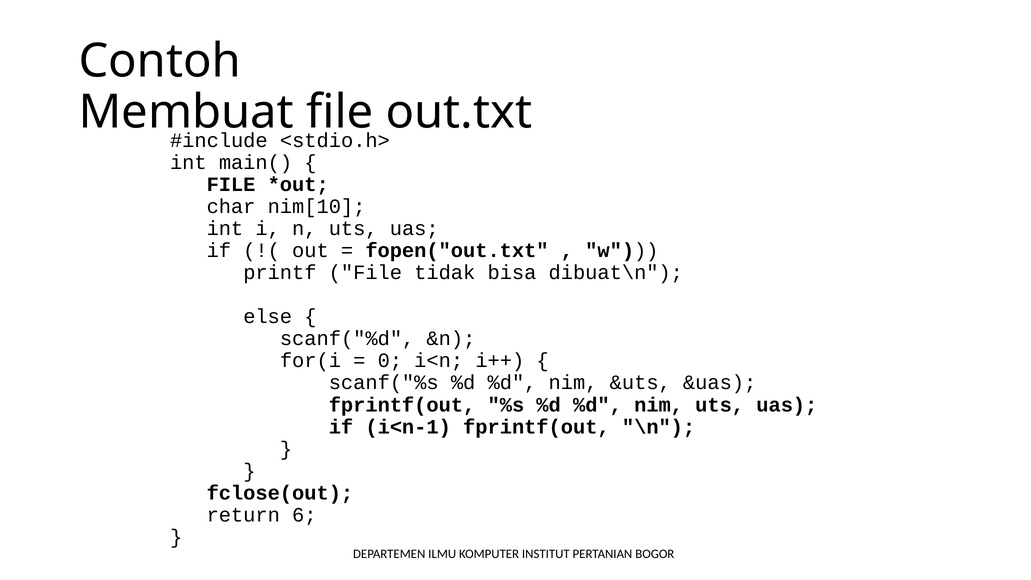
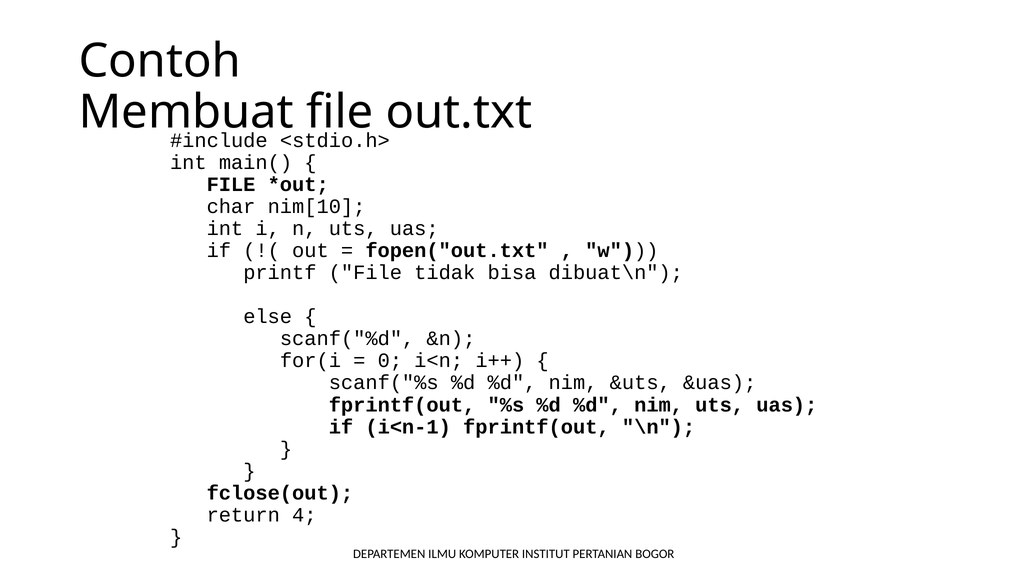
6: 6 -> 4 (304, 515)
